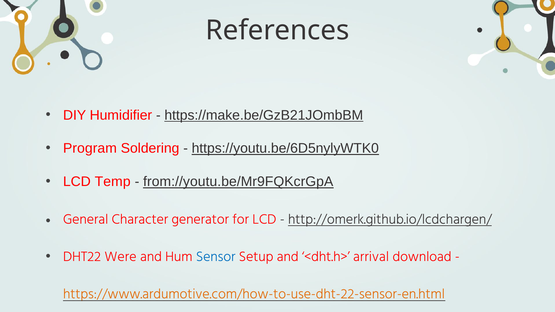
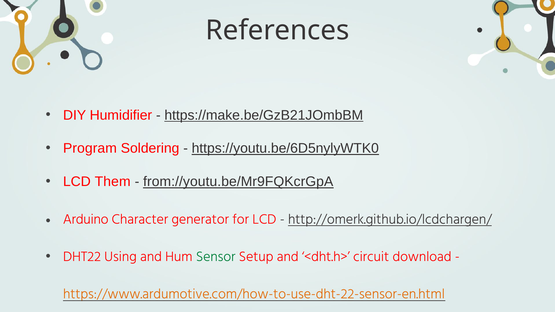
Temp: Temp -> Them (113, 182)
General: General -> Arduino (86, 219)
Were: Were -> Using (121, 257)
Sensor colour: blue -> green (216, 257)
arrival: arrival -> circuit (371, 257)
